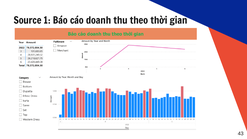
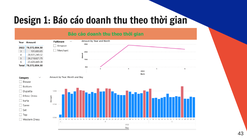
Source: Source -> Design (28, 20)
